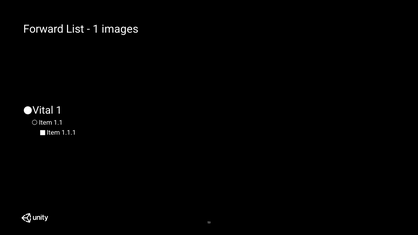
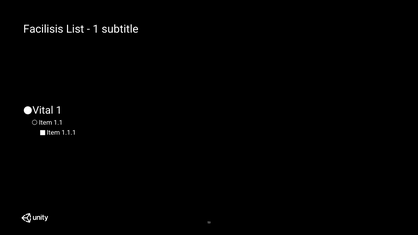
Forward: Forward -> Facilisis (43, 29)
images: images -> subtitle (120, 29)
